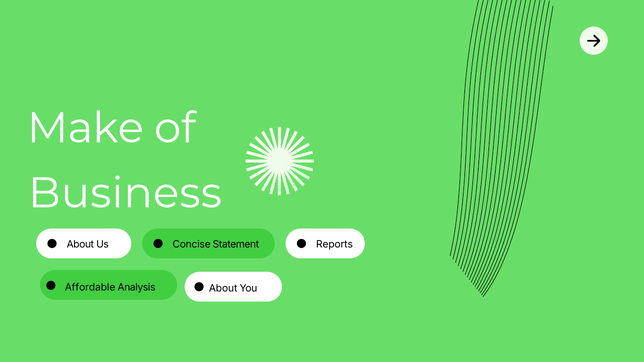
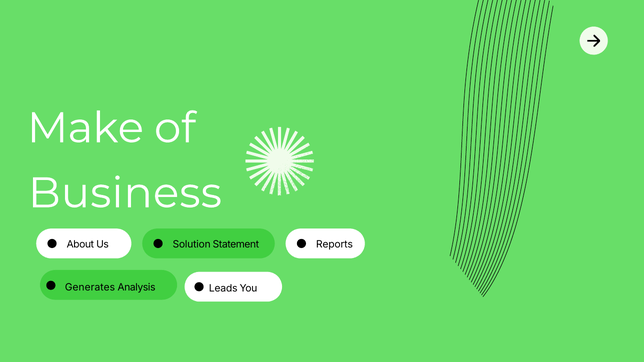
Concise: Concise -> Solution (192, 245)
Affordable: Affordable -> Generates (90, 288)
Analysis About: About -> Leads (223, 289)
